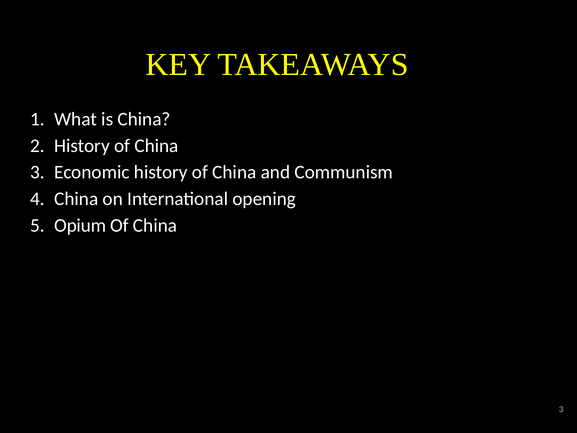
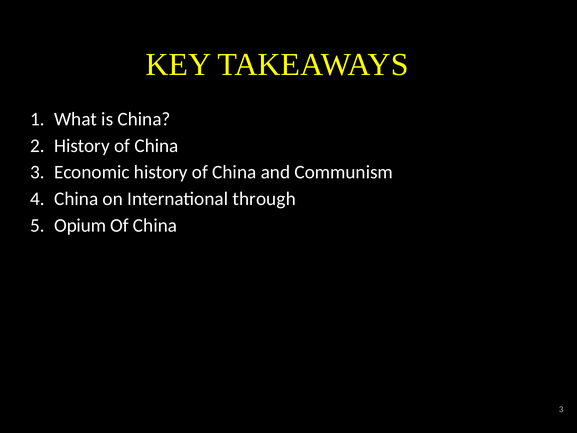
opening: opening -> through (264, 199)
